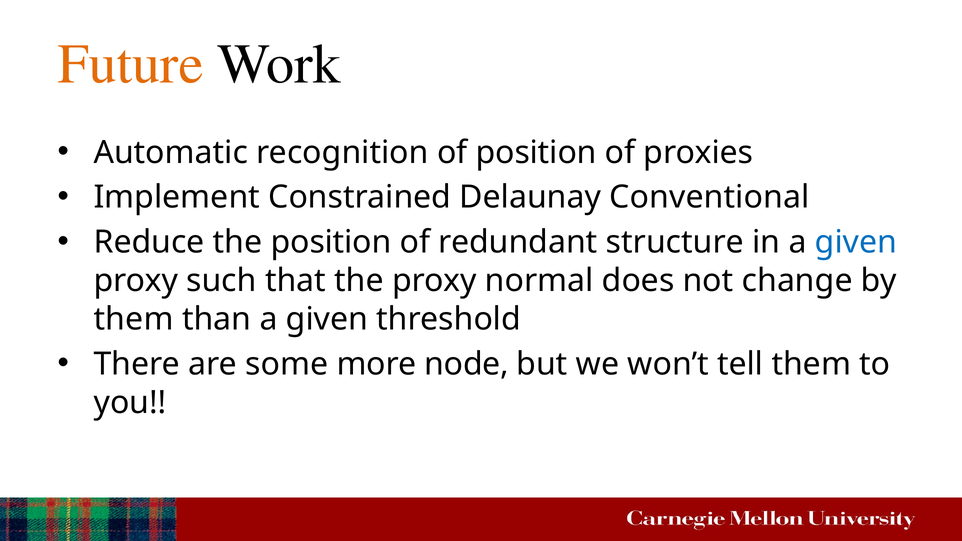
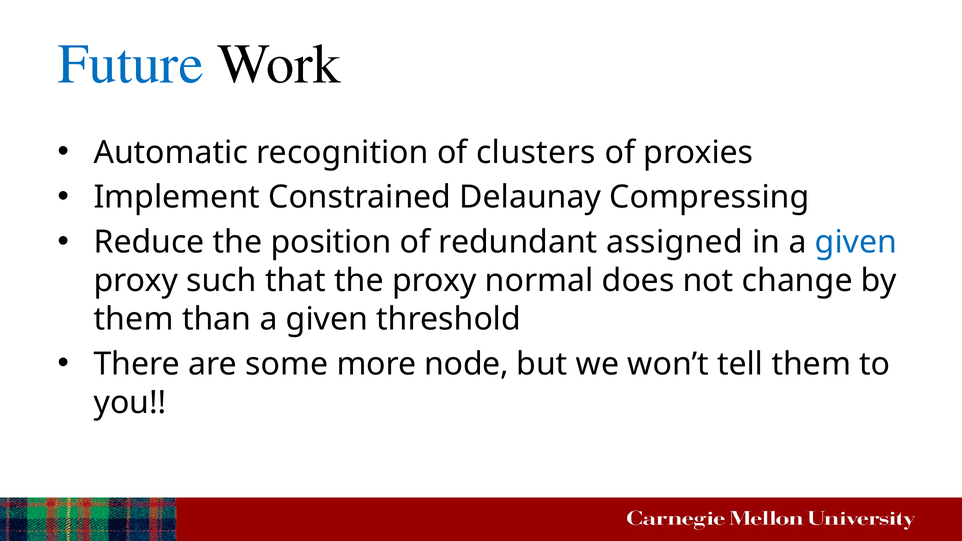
Future colour: orange -> blue (131, 64)
of position: position -> clusters (536, 152)
Conventional: Conventional -> Compressing (710, 197)
structure: structure -> assigned (675, 242)
